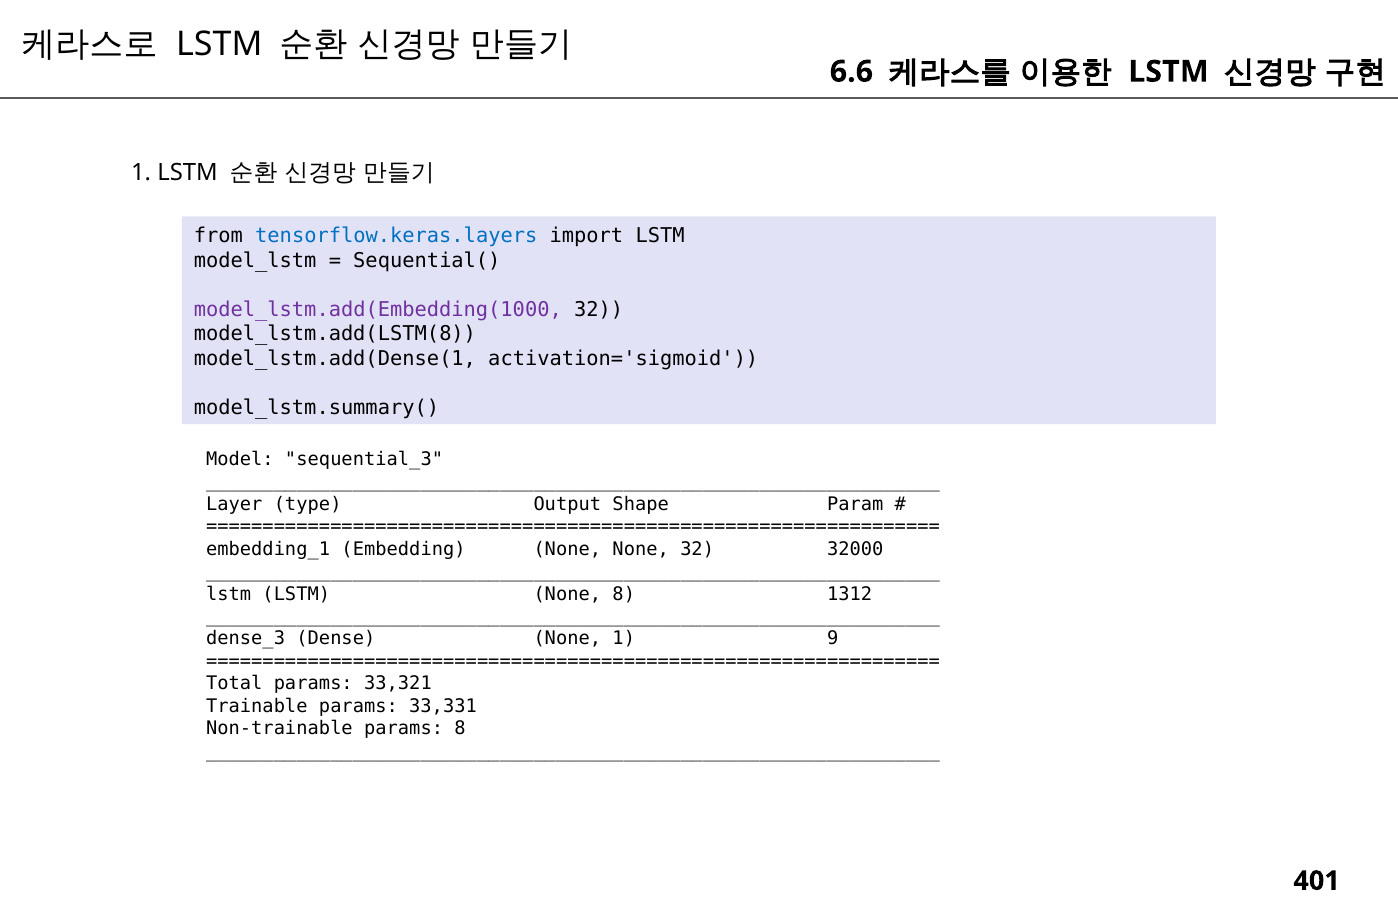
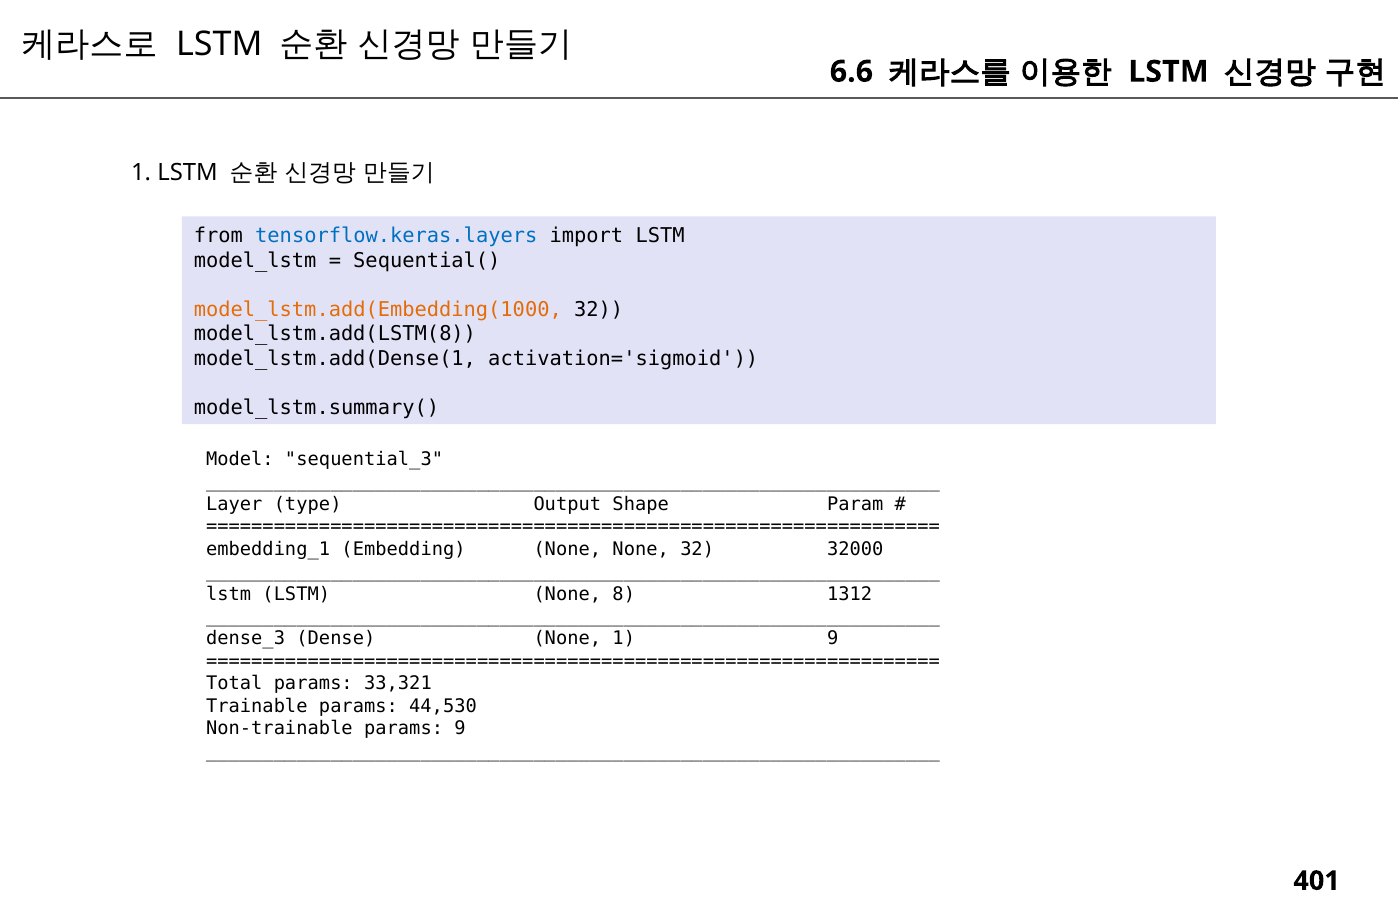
model_lstm.add(Embedding(1000 colour: purple -> orange (378, 310)
33,331: 33,331 -> 44,530 (443, 706)
params 8: 8 -> 9 (460, 729)
